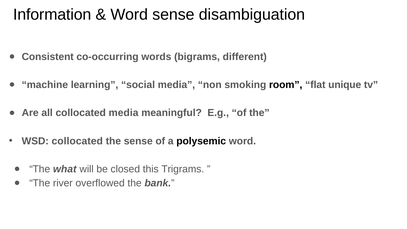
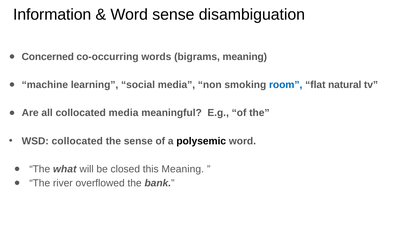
Consistent: Consistent -> Concerned (48, 57)
bigrams different: different -> meaning (245, 57)
room colour: black -> blue (286, 85)
unique: unique -> natural (345, 85)
this Trigrams: Trigrams -> Meaning (183, 169)
